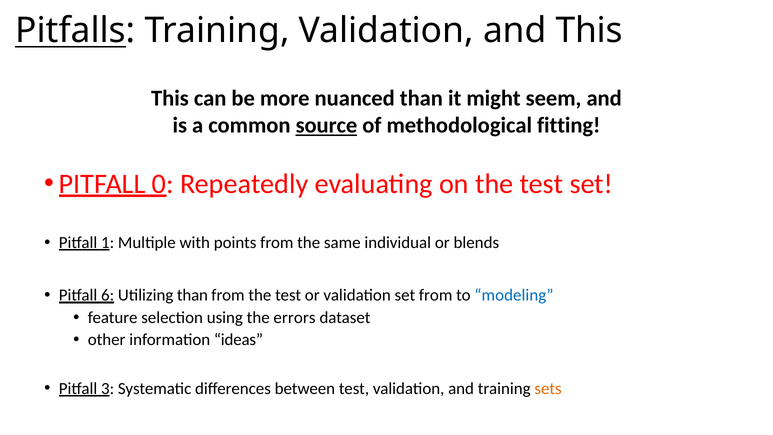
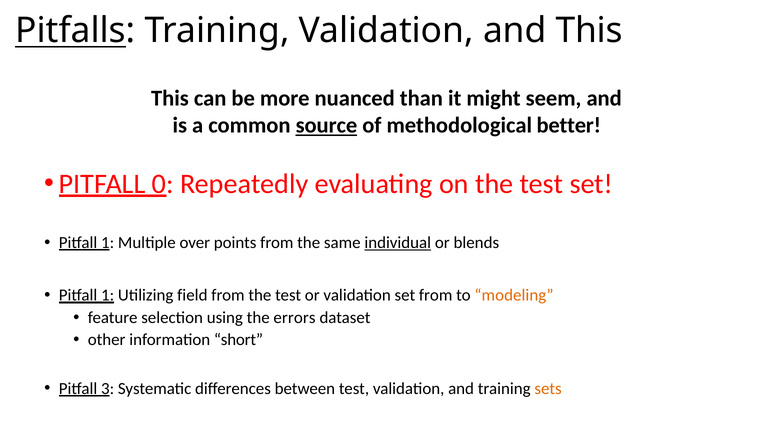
fitting: fitting -> better (569, 125)
with: with -> over (195, 242)
individual underline: none -> present (398, 242)
6: 6 -> 1 (108, 295)
Utilizing than: than -> field (192, 295)
modeling colour: blue -> orange (514, 295)
ideas: ideas -> short (238, 340)
